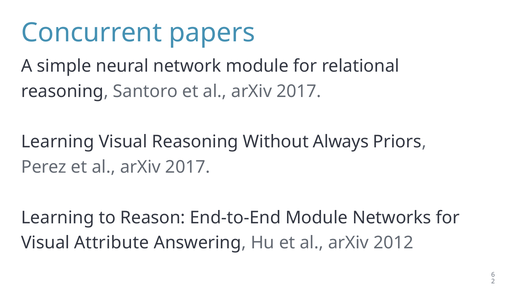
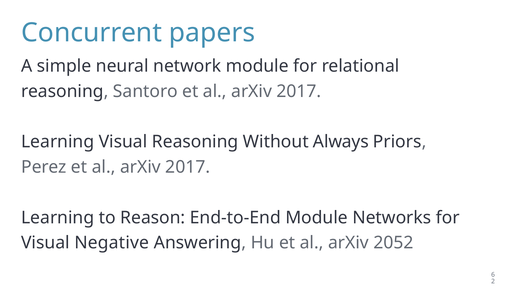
Attribute: Attribute -> Negative (112, 243)
2012: 2012 -> 2052 (393, 243)
